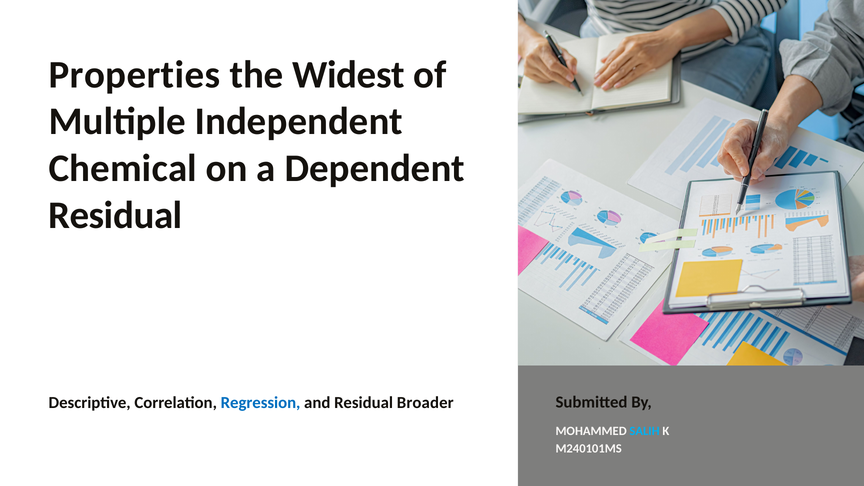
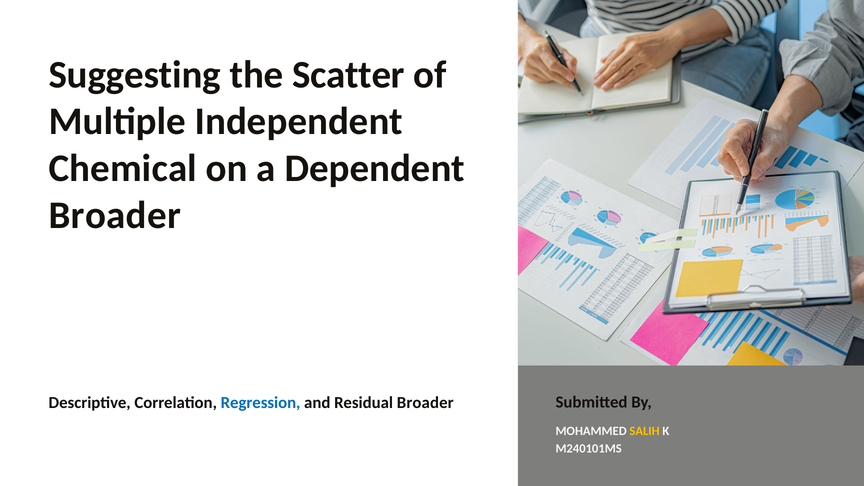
Properties: Properties -> Suggesting (135, 75)
Widest: Widest -> Scatter (349, 75)
Residual: Residual -> Broader (115, 215)
SALIH colour: light blue -> yellow (645, 431)
